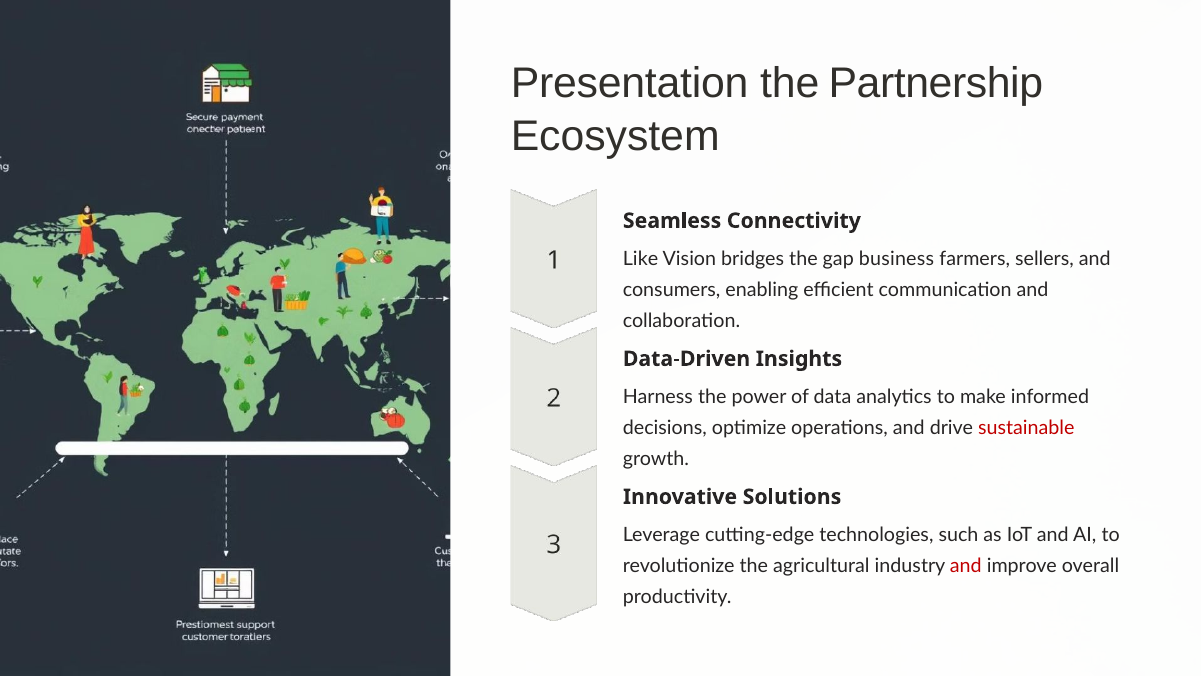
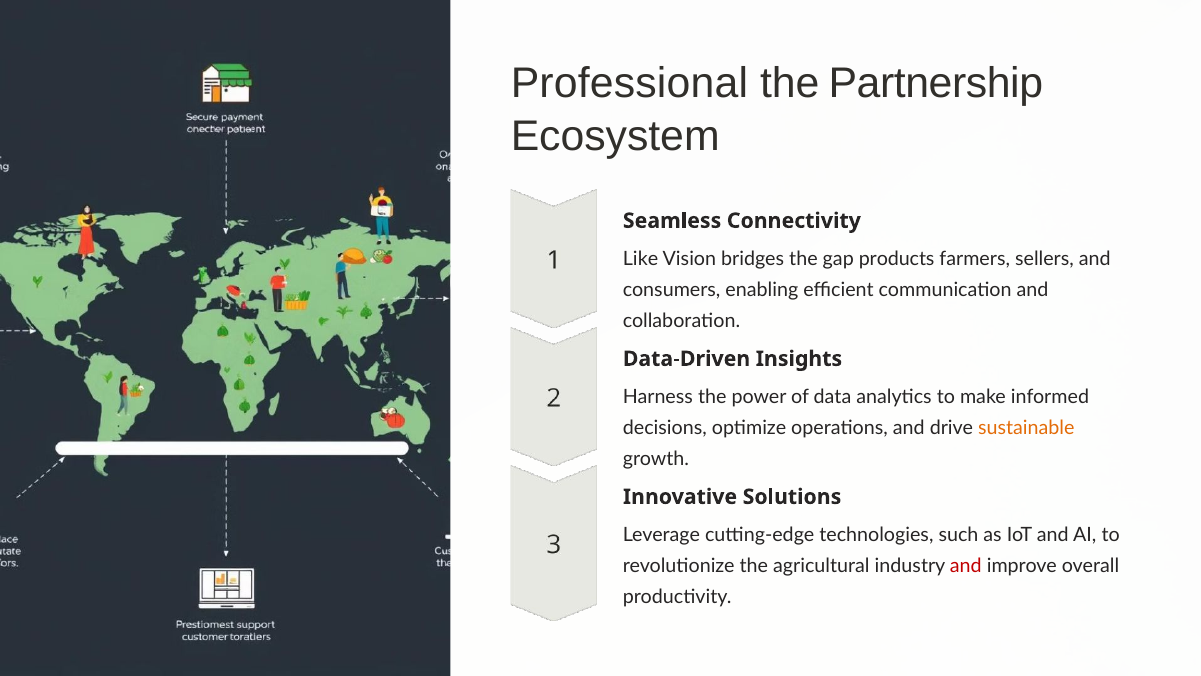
Presentation: Presentation -> Professional (629, 83)
business: business -> products (897, 259)
sustainable colour: red -> orange (1026, 428)
